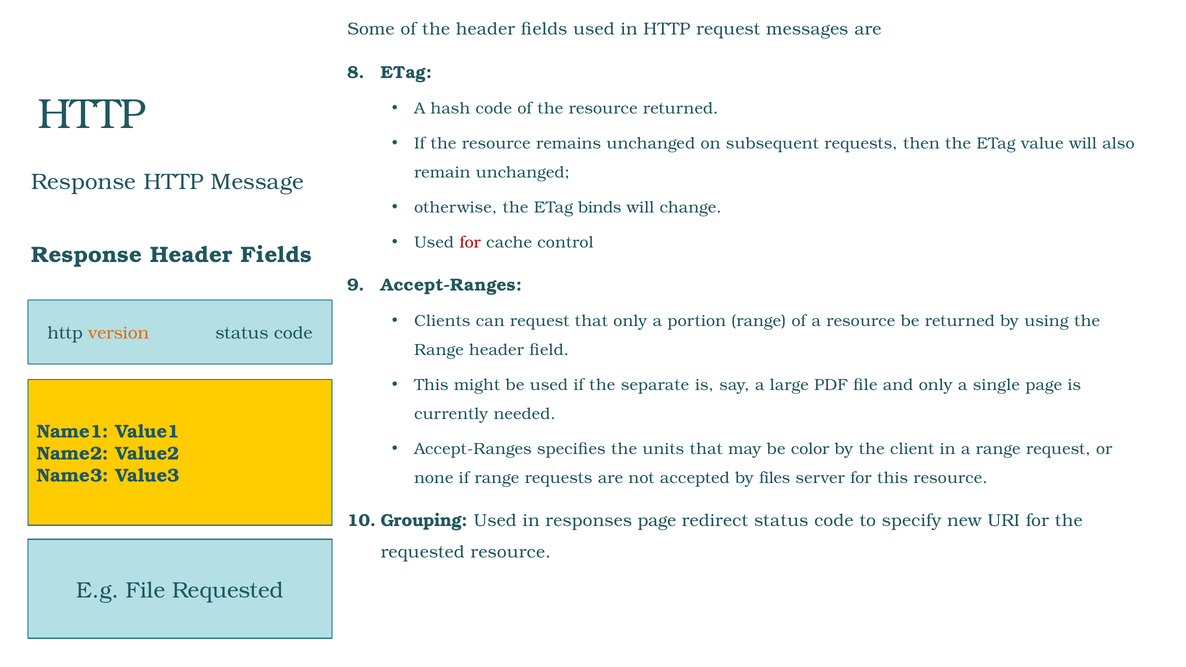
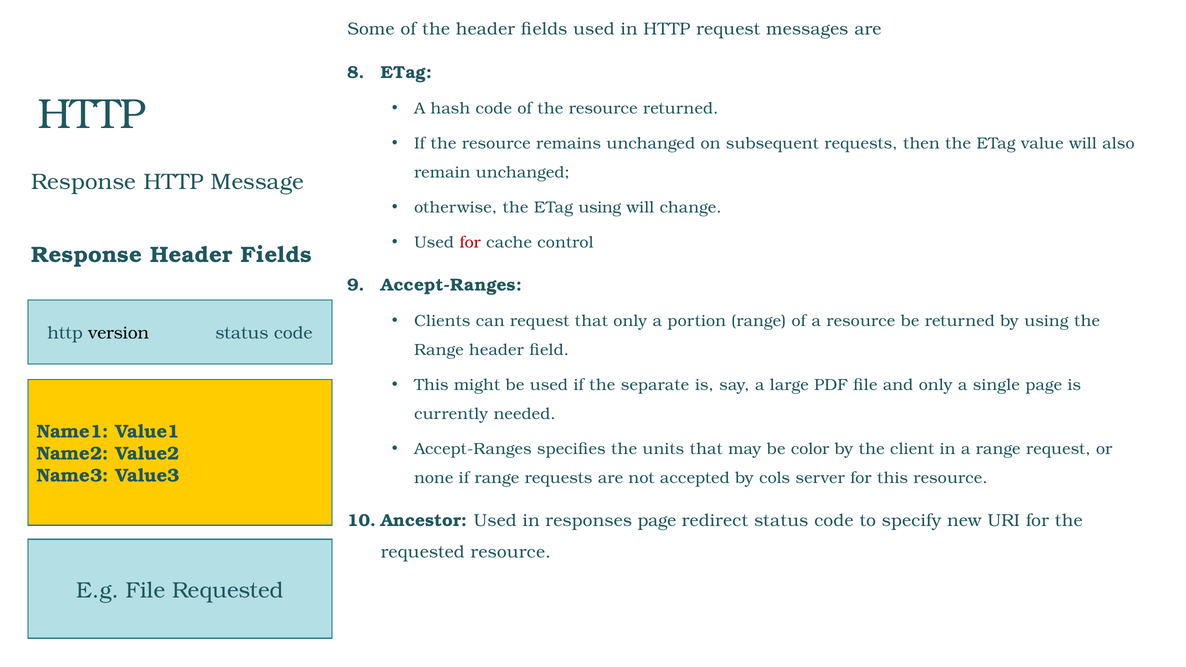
ETag binds: binds -> using (600, 207)
version colour: orange -> black (119, 333)
files: files -> cols (775, 478)
Grouping: Grouping -> Ancestor (424, 521)
